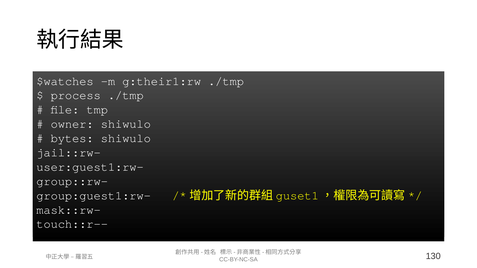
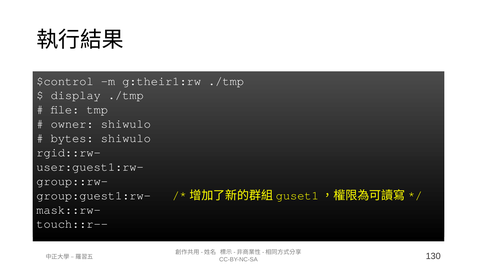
$watches: $watches -> $control (65, 81)
process: process -> display (76, 95)
jail::rw-: jail::rw- -> rgid::rw- (69, 153)
